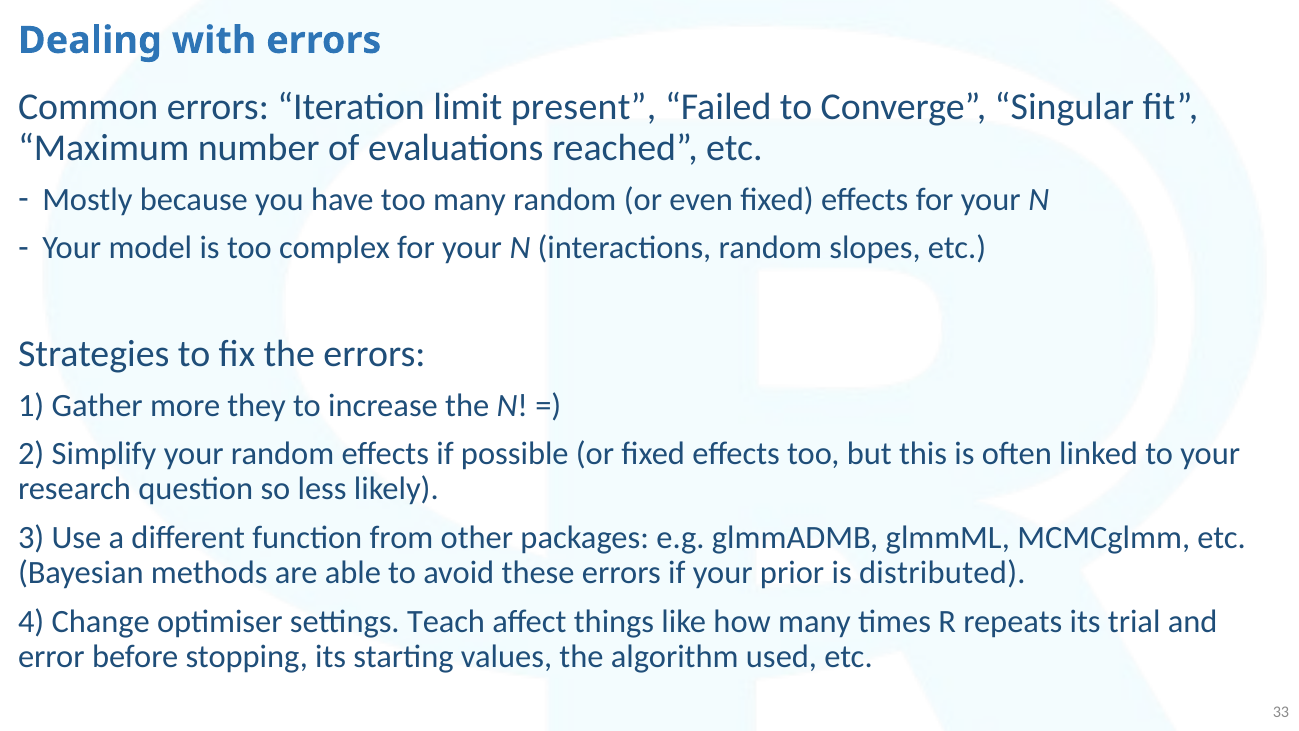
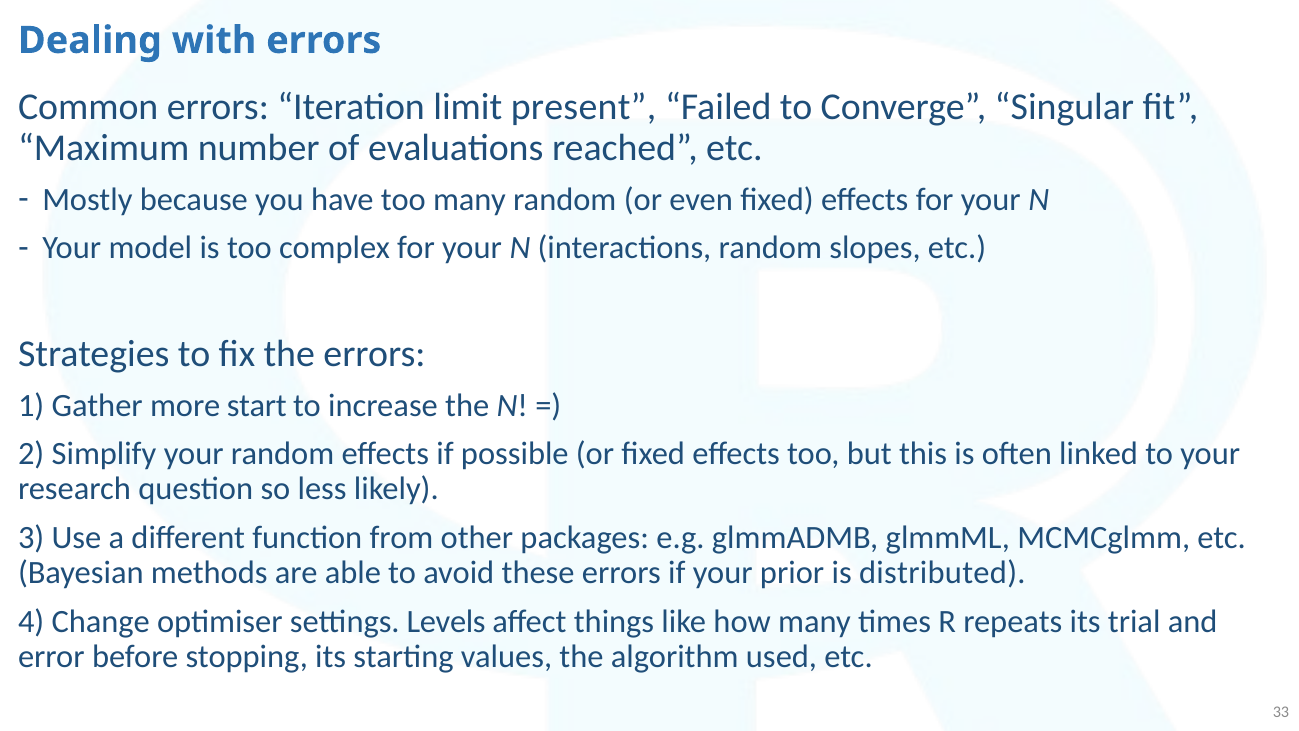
they: they -> start (257, 405)
Teach: Teach -> Levels (446, 621)
